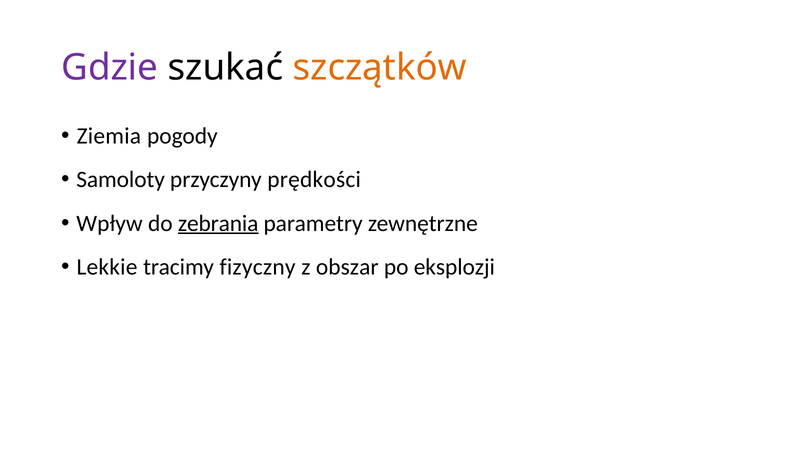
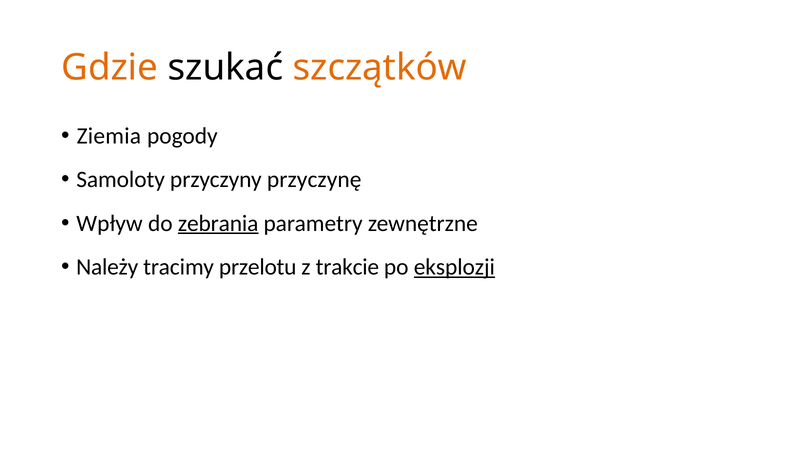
Gdzie colour: purple -> orange (110, 67)
prędkości: prędkości -> przyczynę (314, 179)
Lekkie: Lekkie -> Należy (107, 267)
fizyczny: fizyczny -> przelotu (258, 267)
obszar: obszar -> trakcie (347, 267)
eksplozji underline: none -> present (454, 267)
